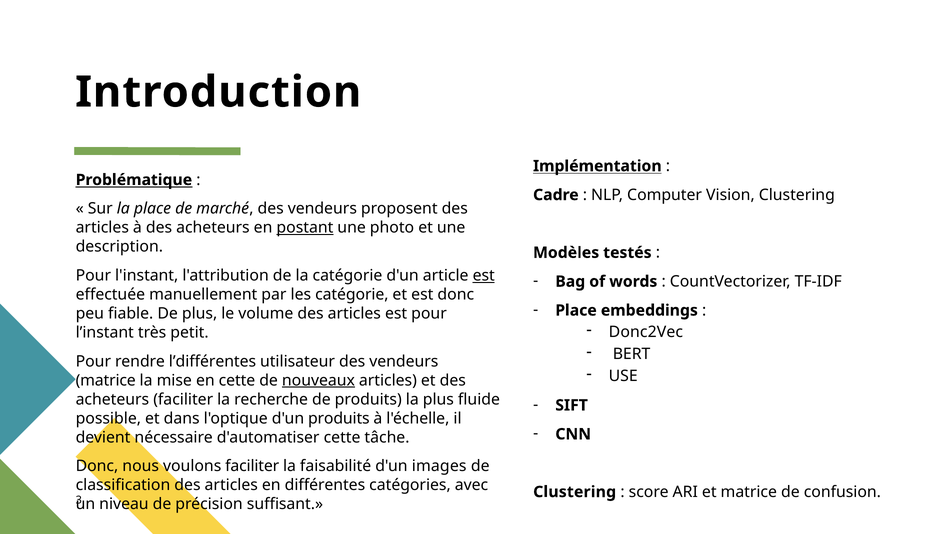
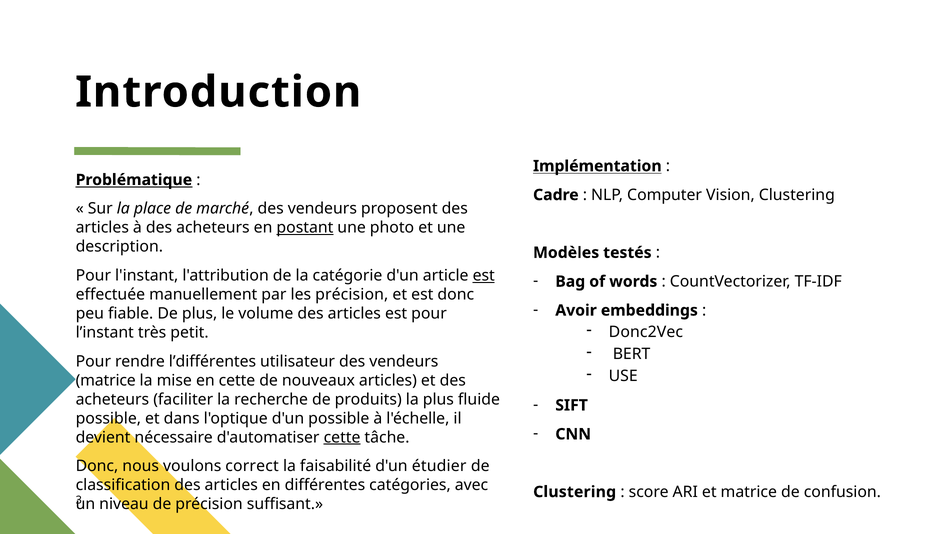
les catégorie: catégorie -> précision (352, 295)
Place: Place -> Avoir (576, 311)
nouveaux underline: present -> none (318, 381)
d'un produits: produits -> possible (339, 419)
cette underline: none -> present (342, 438)
voulons faciliter: faciliter -> correct (252, 467)
images: images -> étudier (439, 467)
